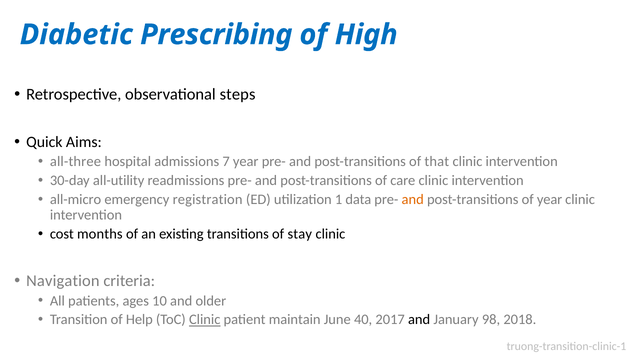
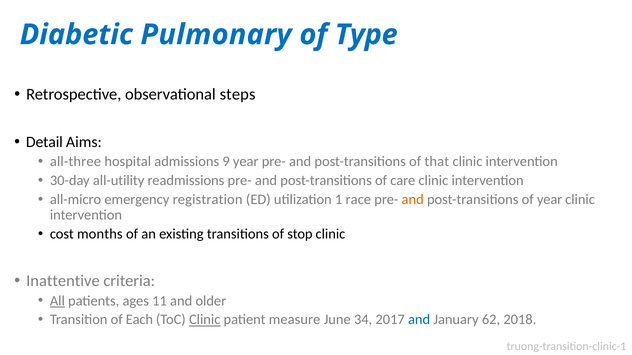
Prescribing: Prescribing -> Pulmonary (216, 35)
High: High -> Type (366, 35)
Quick: Quick -> Detail (44, 142)
7: 7 -> 9 (226, 162)
data: data -> race (358, 200)
stay: stay -> stop (300, 234)
Navigation: Navigation -> Inattentive (63, 281)
All underline: none -> present (57, 301)
10: 10 -> 11 (160, 301)
Help: Help -> Each (139, 320)
maintain: maintain -> measure (295, 320)
40: 40 -> 34 (363, 320)
and colour: black -> blue (419, 320)
98: 98 -> 62 (491, 320)
